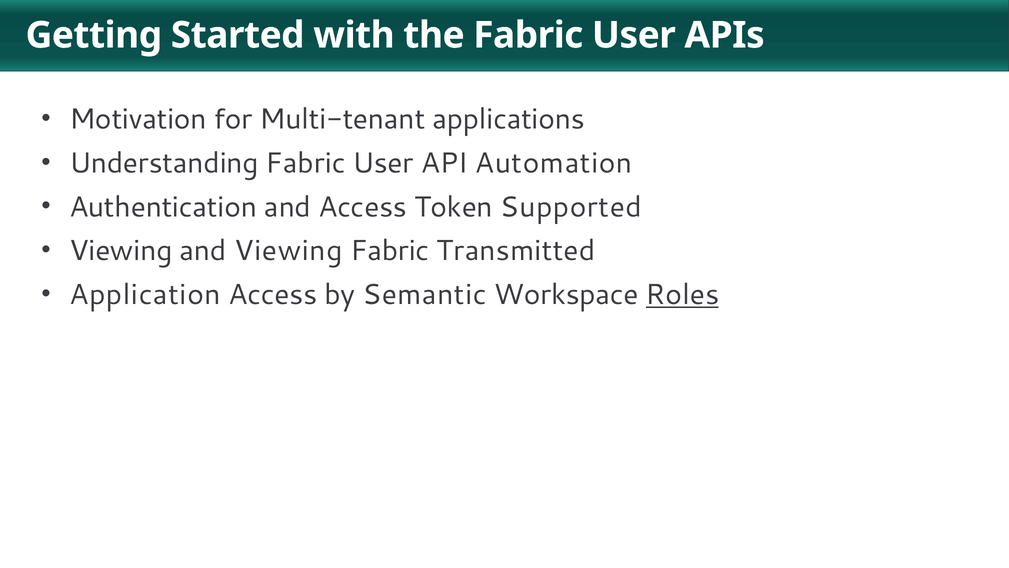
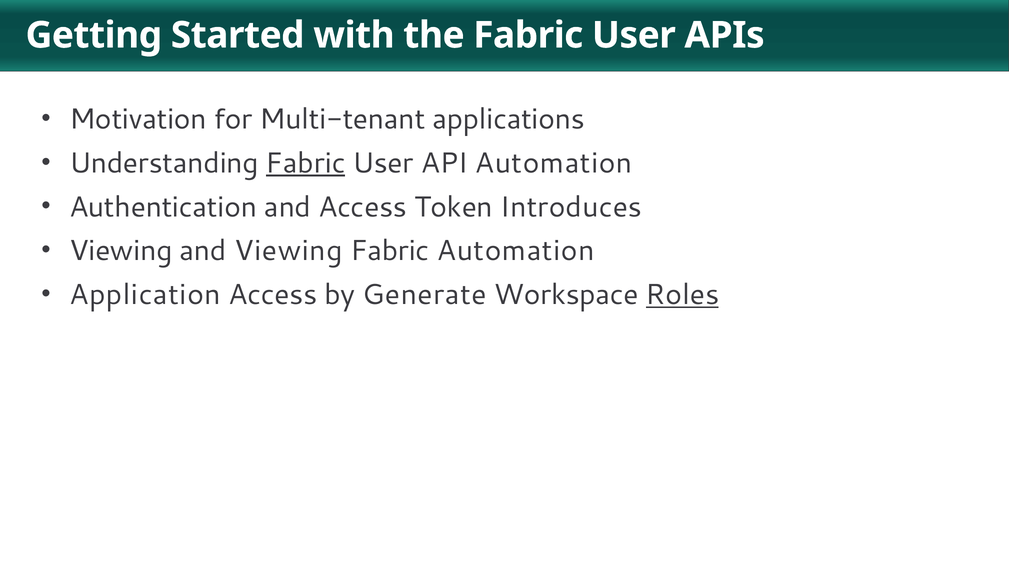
Fabric underline: none -> present (306, 163)
Supported: Supported -> Introduces (571, 207)
Fabric Transmitted: Transmitted -> Automation (516, 251)
Semantic: Semantic -> Generate (424, 295)
